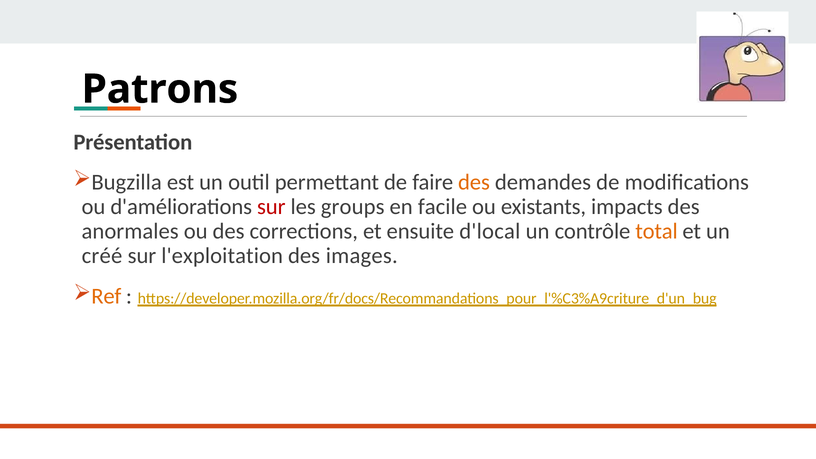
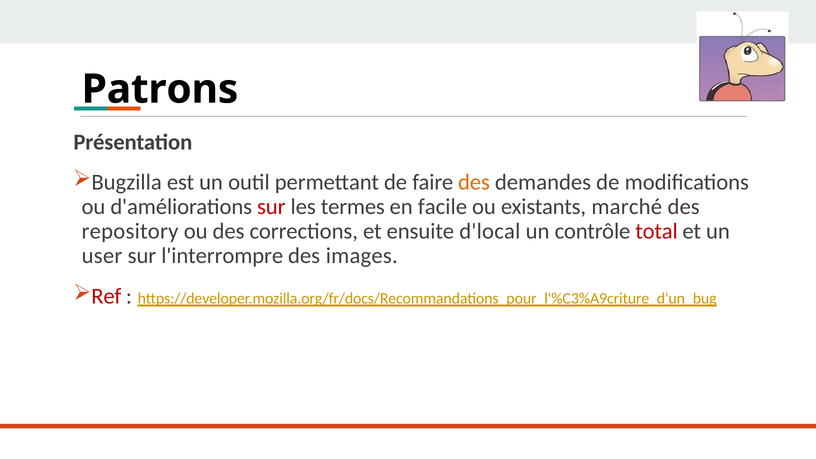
groups: groups -> termes (353, 207)
impacts: impacts -> marché (627, 207)
anormales: anormales -> repository (130, 231)
total colour: orange -> red (657, 231)
créé: créé -> user (102, 256)
l'exploitation: l'exploitation -> l'interrompre (222, 256)
Ref colour: orange -> red (106, 296)
